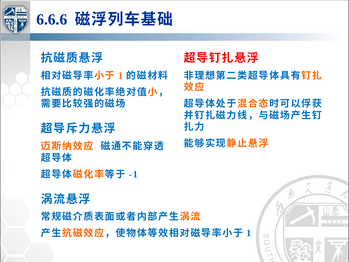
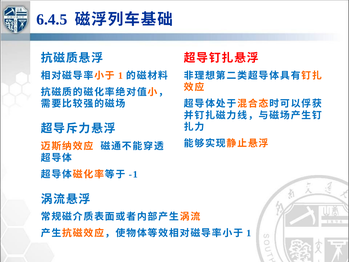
6.6.6: 6.6.6 -> 6.4.5 (52, 19)
